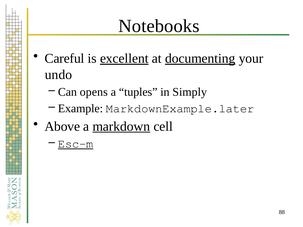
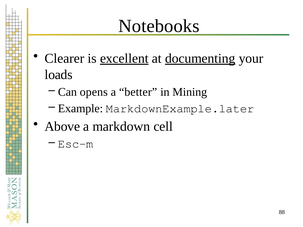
Careful: Careful -> Clearer (65, 59)
undo: undo -> loads (59, 75)
tuples: tuples -> better (138, 92)
Simply: Simply -> Mining (190, 92)
markdown underline: present -> none (121, 127)
Esc-m underline: present -> none (76, 144)
